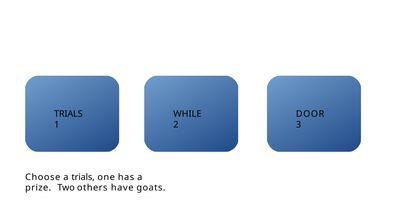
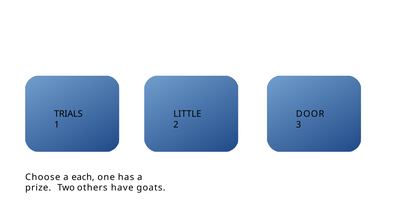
WHILE: WHILE -> LITTLE (187, 114)
a trials: trials -> each (83, 177)
